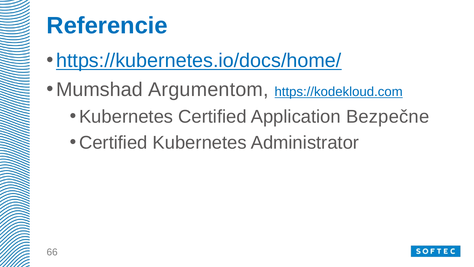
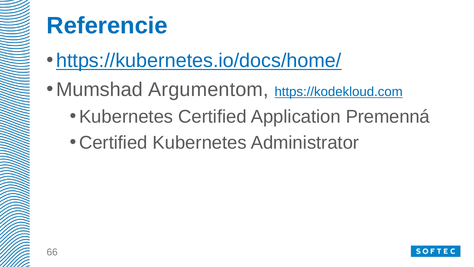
Bezpečne: Bezpečne -> Premenná (388, 116)
